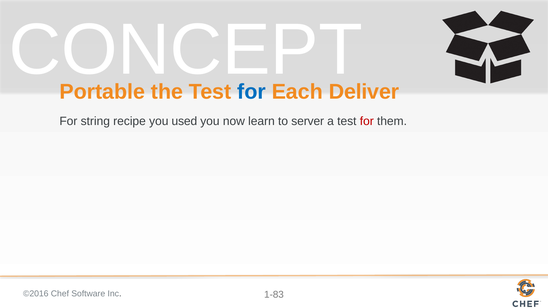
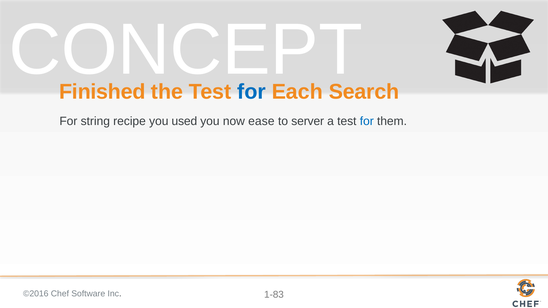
Portable: Portable -> Finished (102, 92)
Deliver: Deliver -> Search (364, 92)
learn: learn -> ease (261, 121)
for colour: red -> blue (367, 121)
